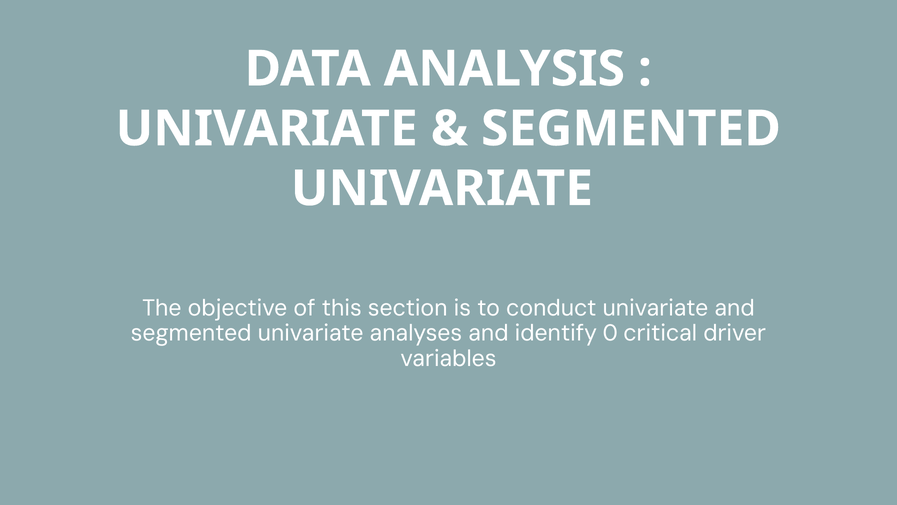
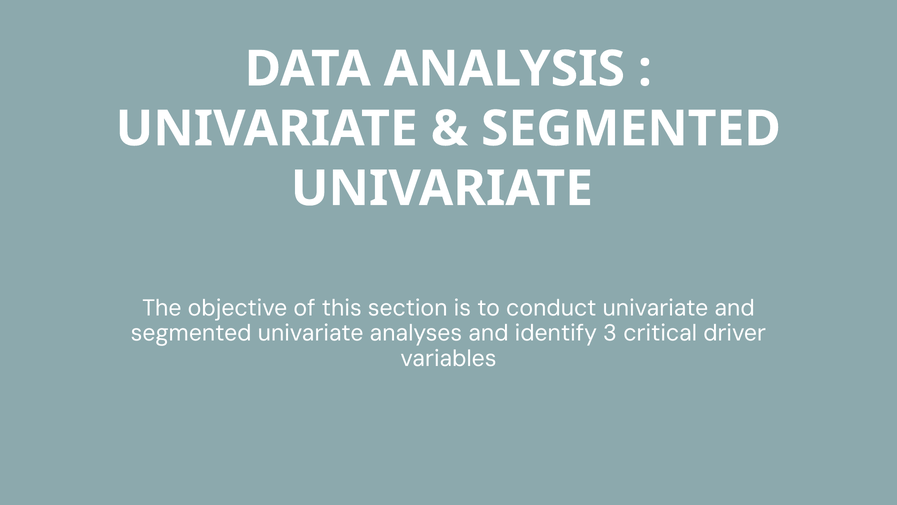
0: 0 -> 3 (610, 333)
